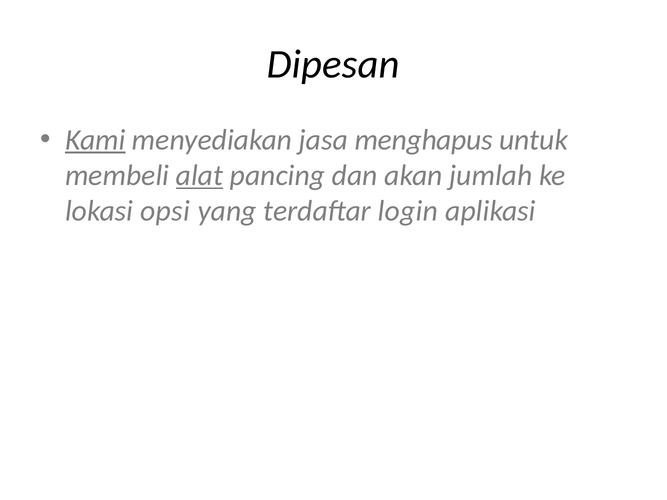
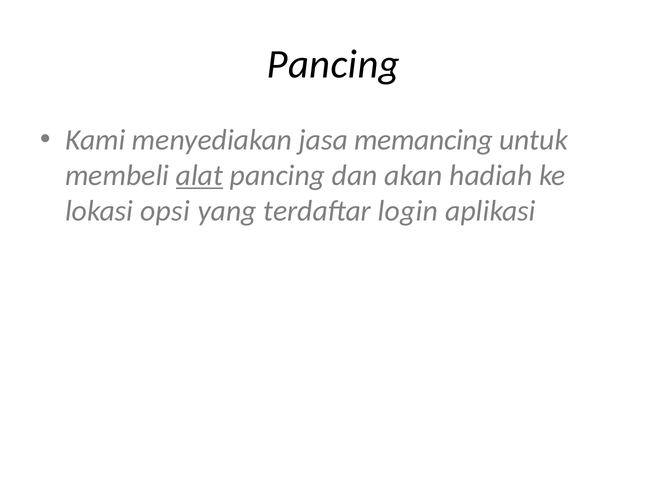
Dipesan: Dipesan -> Pancing (333, 65)
Kami underline: present -> none (95, 140)
menghapus: menghapus -> memancing (424, 140)
jumlah: jumlah -> hadiah (491, 176)
